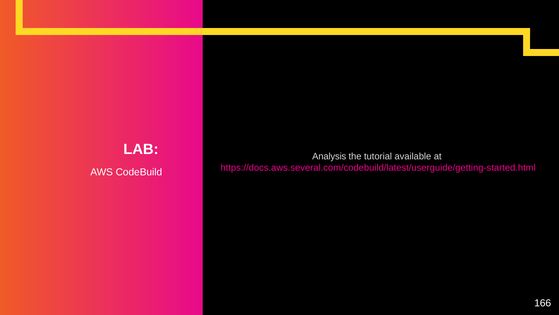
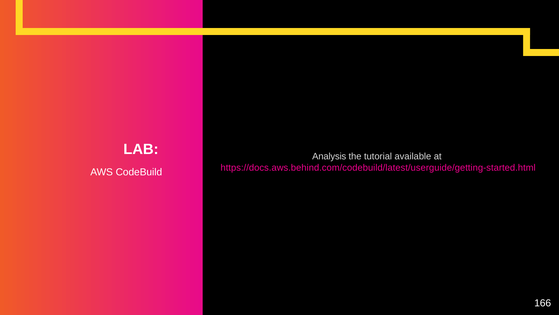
https://docs.aws.several.com/codebuild/latest/userguide/getting-started.html: https://docs.aws.several.com/codebuild/latest/userguide/getting-started.html -> https://docs.aws.behind.com/codebuild/latest/userguide/getting-started.html (378, 167)
